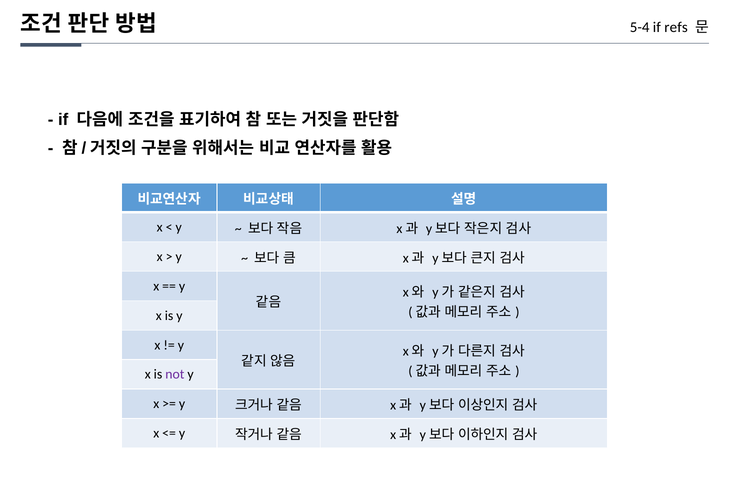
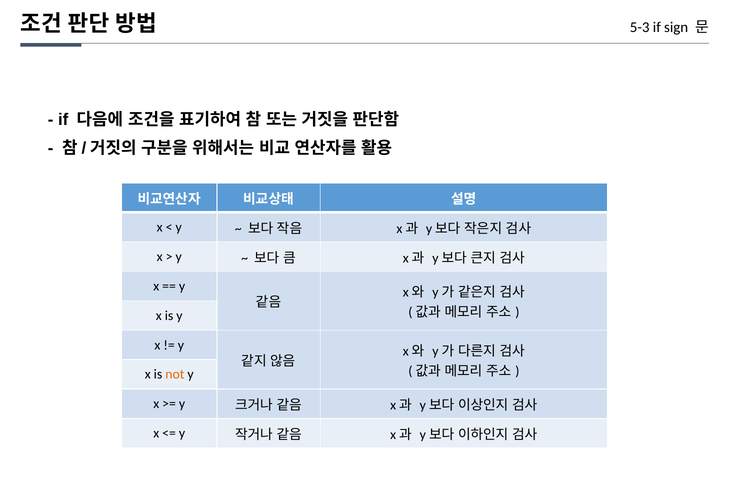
5-4: 5-4 -> 5-3 (640, 28)
refs: refs -> sign (676, 28)
not colour: purple -> orange (175, 375)
